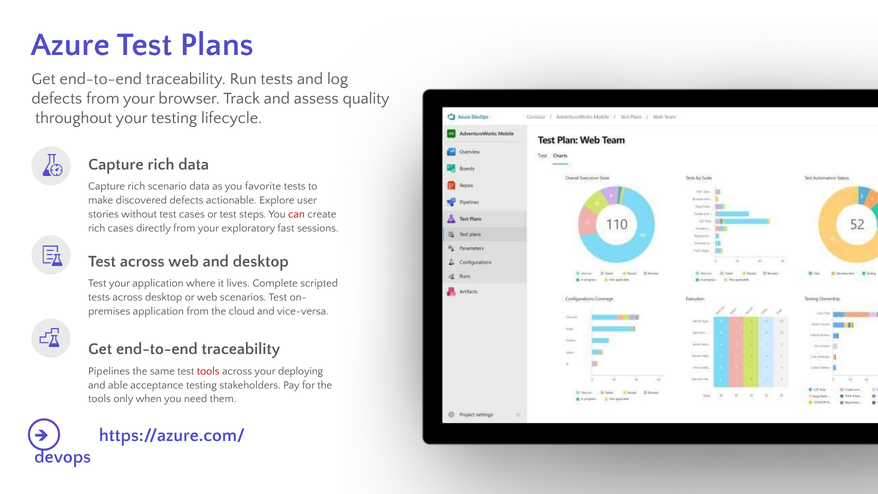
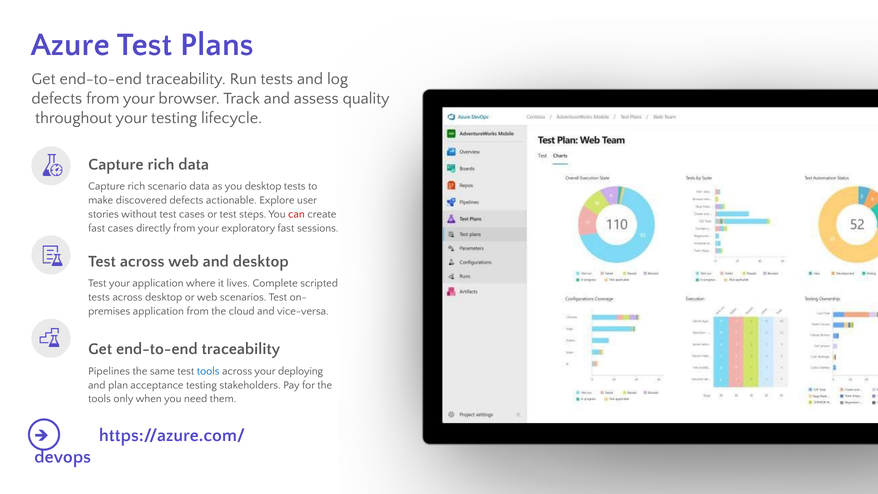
you favorite: favorite -> desktop (263, 186)
rich: rich -> fast (97, 228)
tools colour: red -> blue (208, 371)
able: able -> plan (118, 385)
